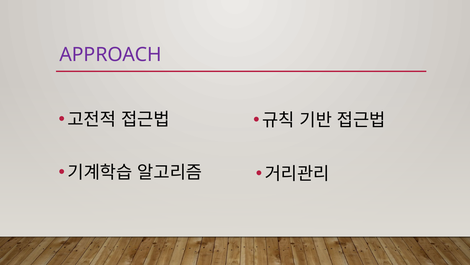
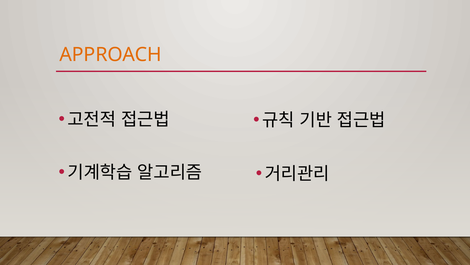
APPROACH colour: purple -> orange (111, 55)
